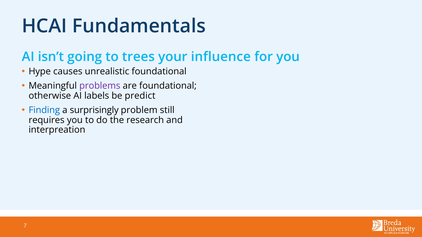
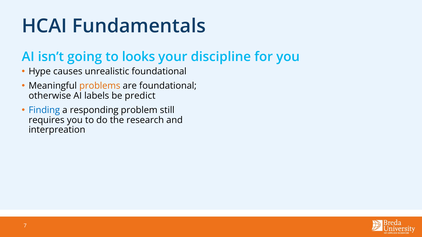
trees: trees -> looks (139, 57)
influence: influence -> discipline (221, 57)
problems colour: purple -> orange (100, 86)
surprisingly: surprisingly -> responding (94, 110)
